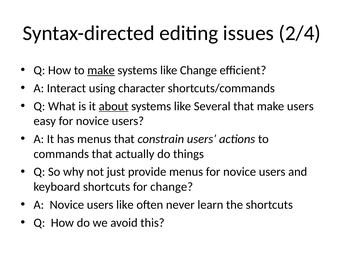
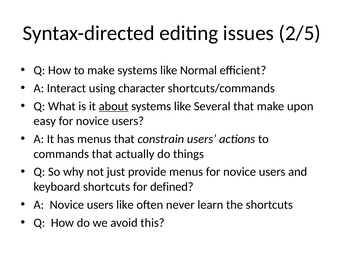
2/4: 2/4 -> 2/5 (300, 33)
make underline: present -> none (101, 70)
like Change: Change -> Normal (198, 70)
make users: users -> upon (300, 106)
for change: change -> defined (172, 187)
